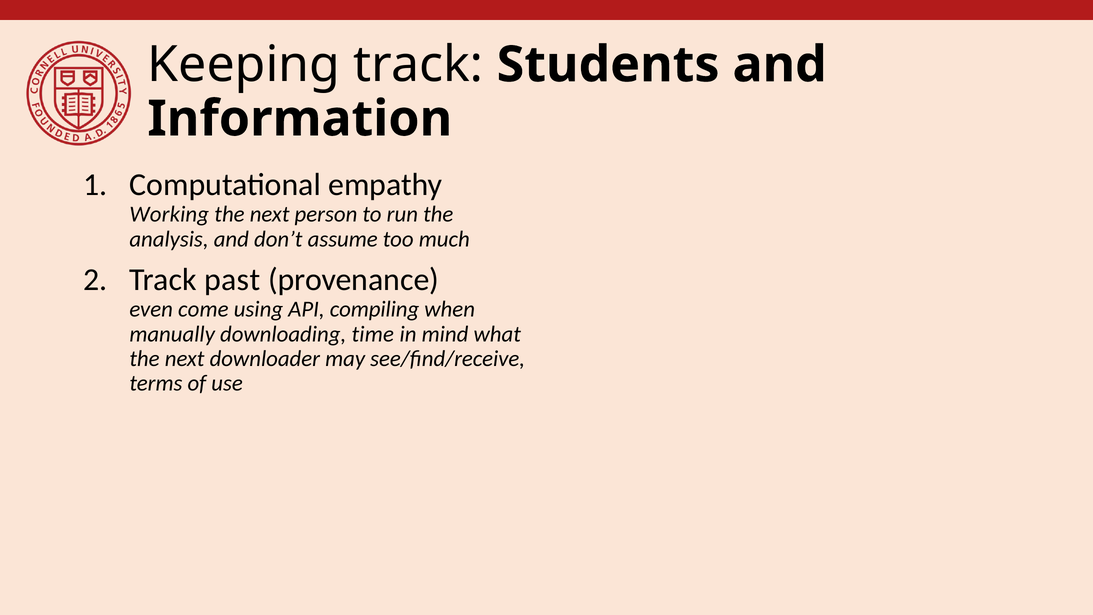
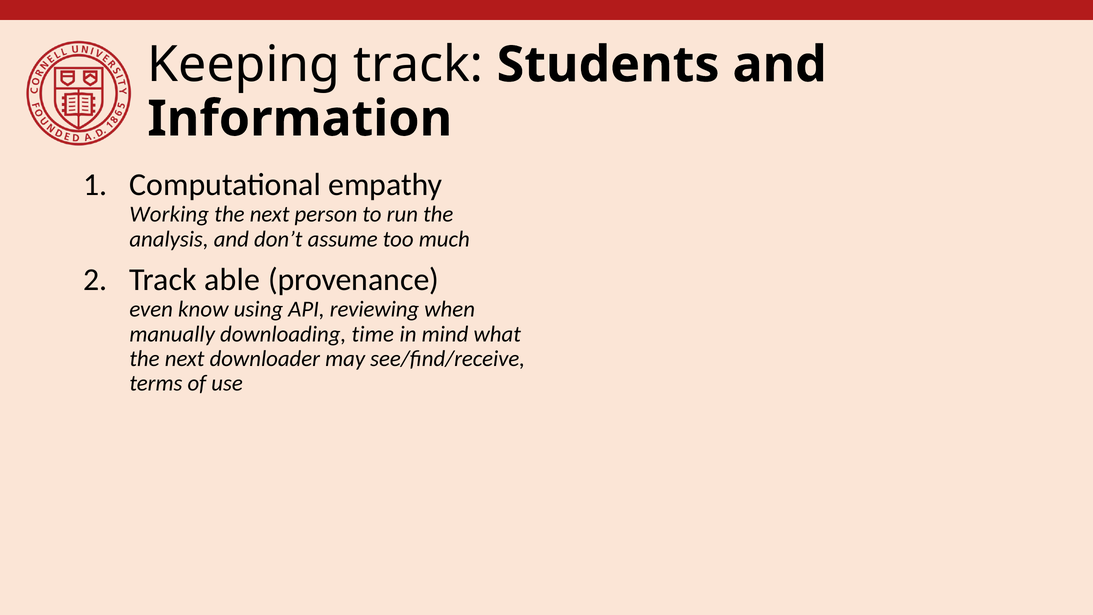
past: past -> able (232, 280)
come: come -> know (203, 309)
compiling: compiling -> reviewing (374, 309)
